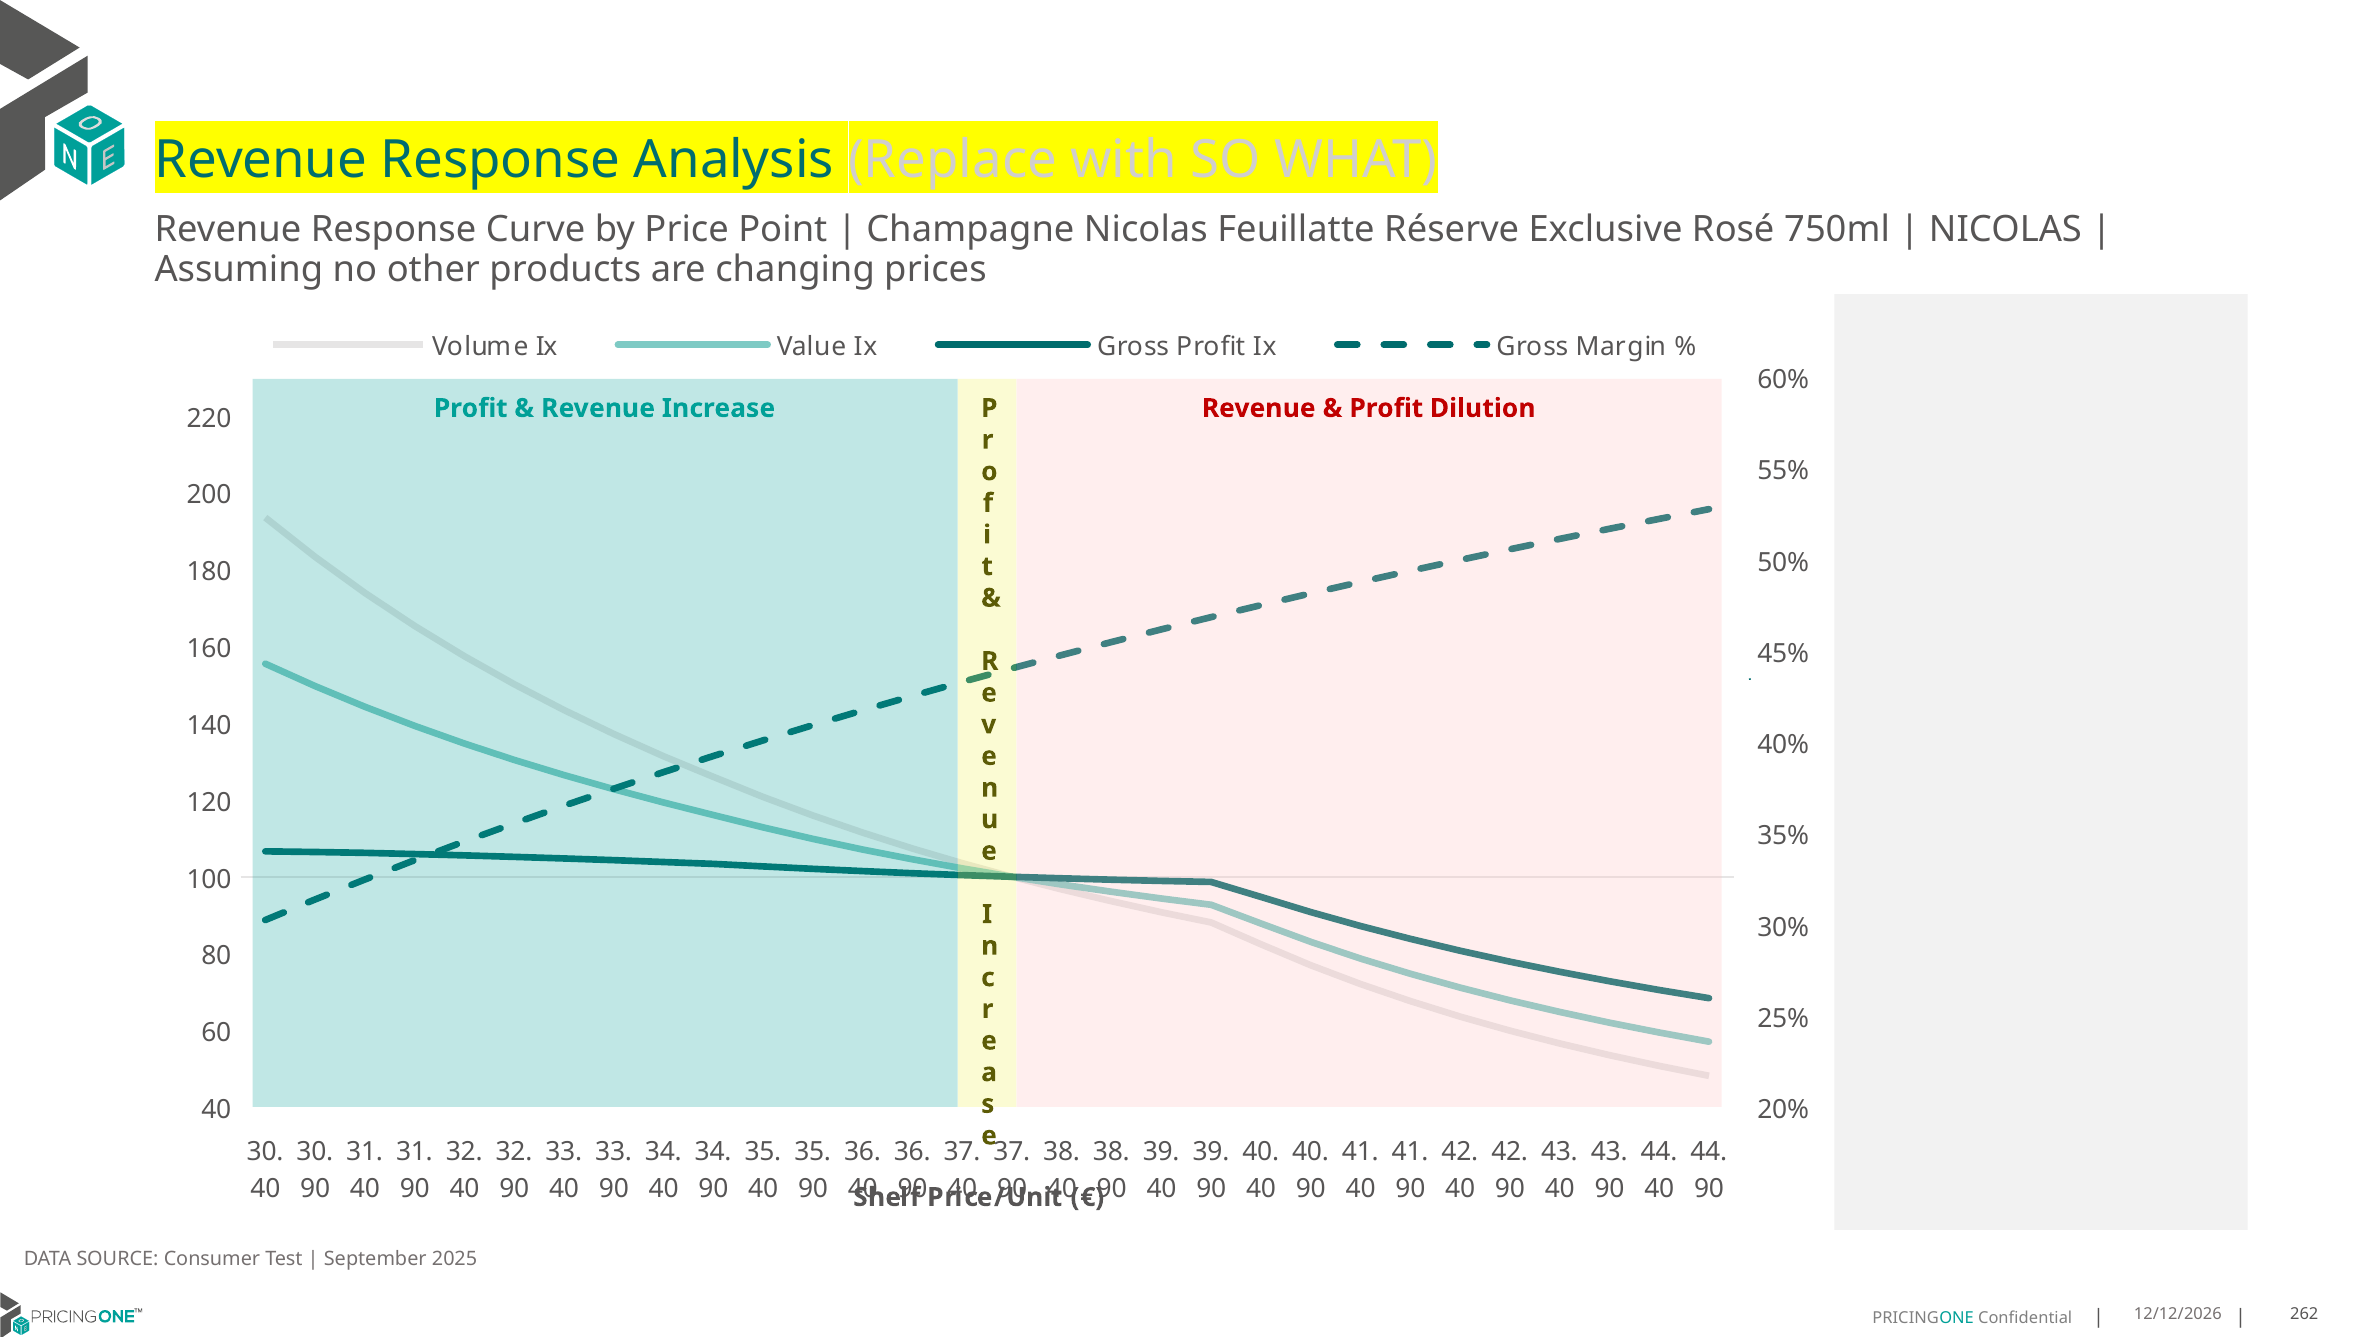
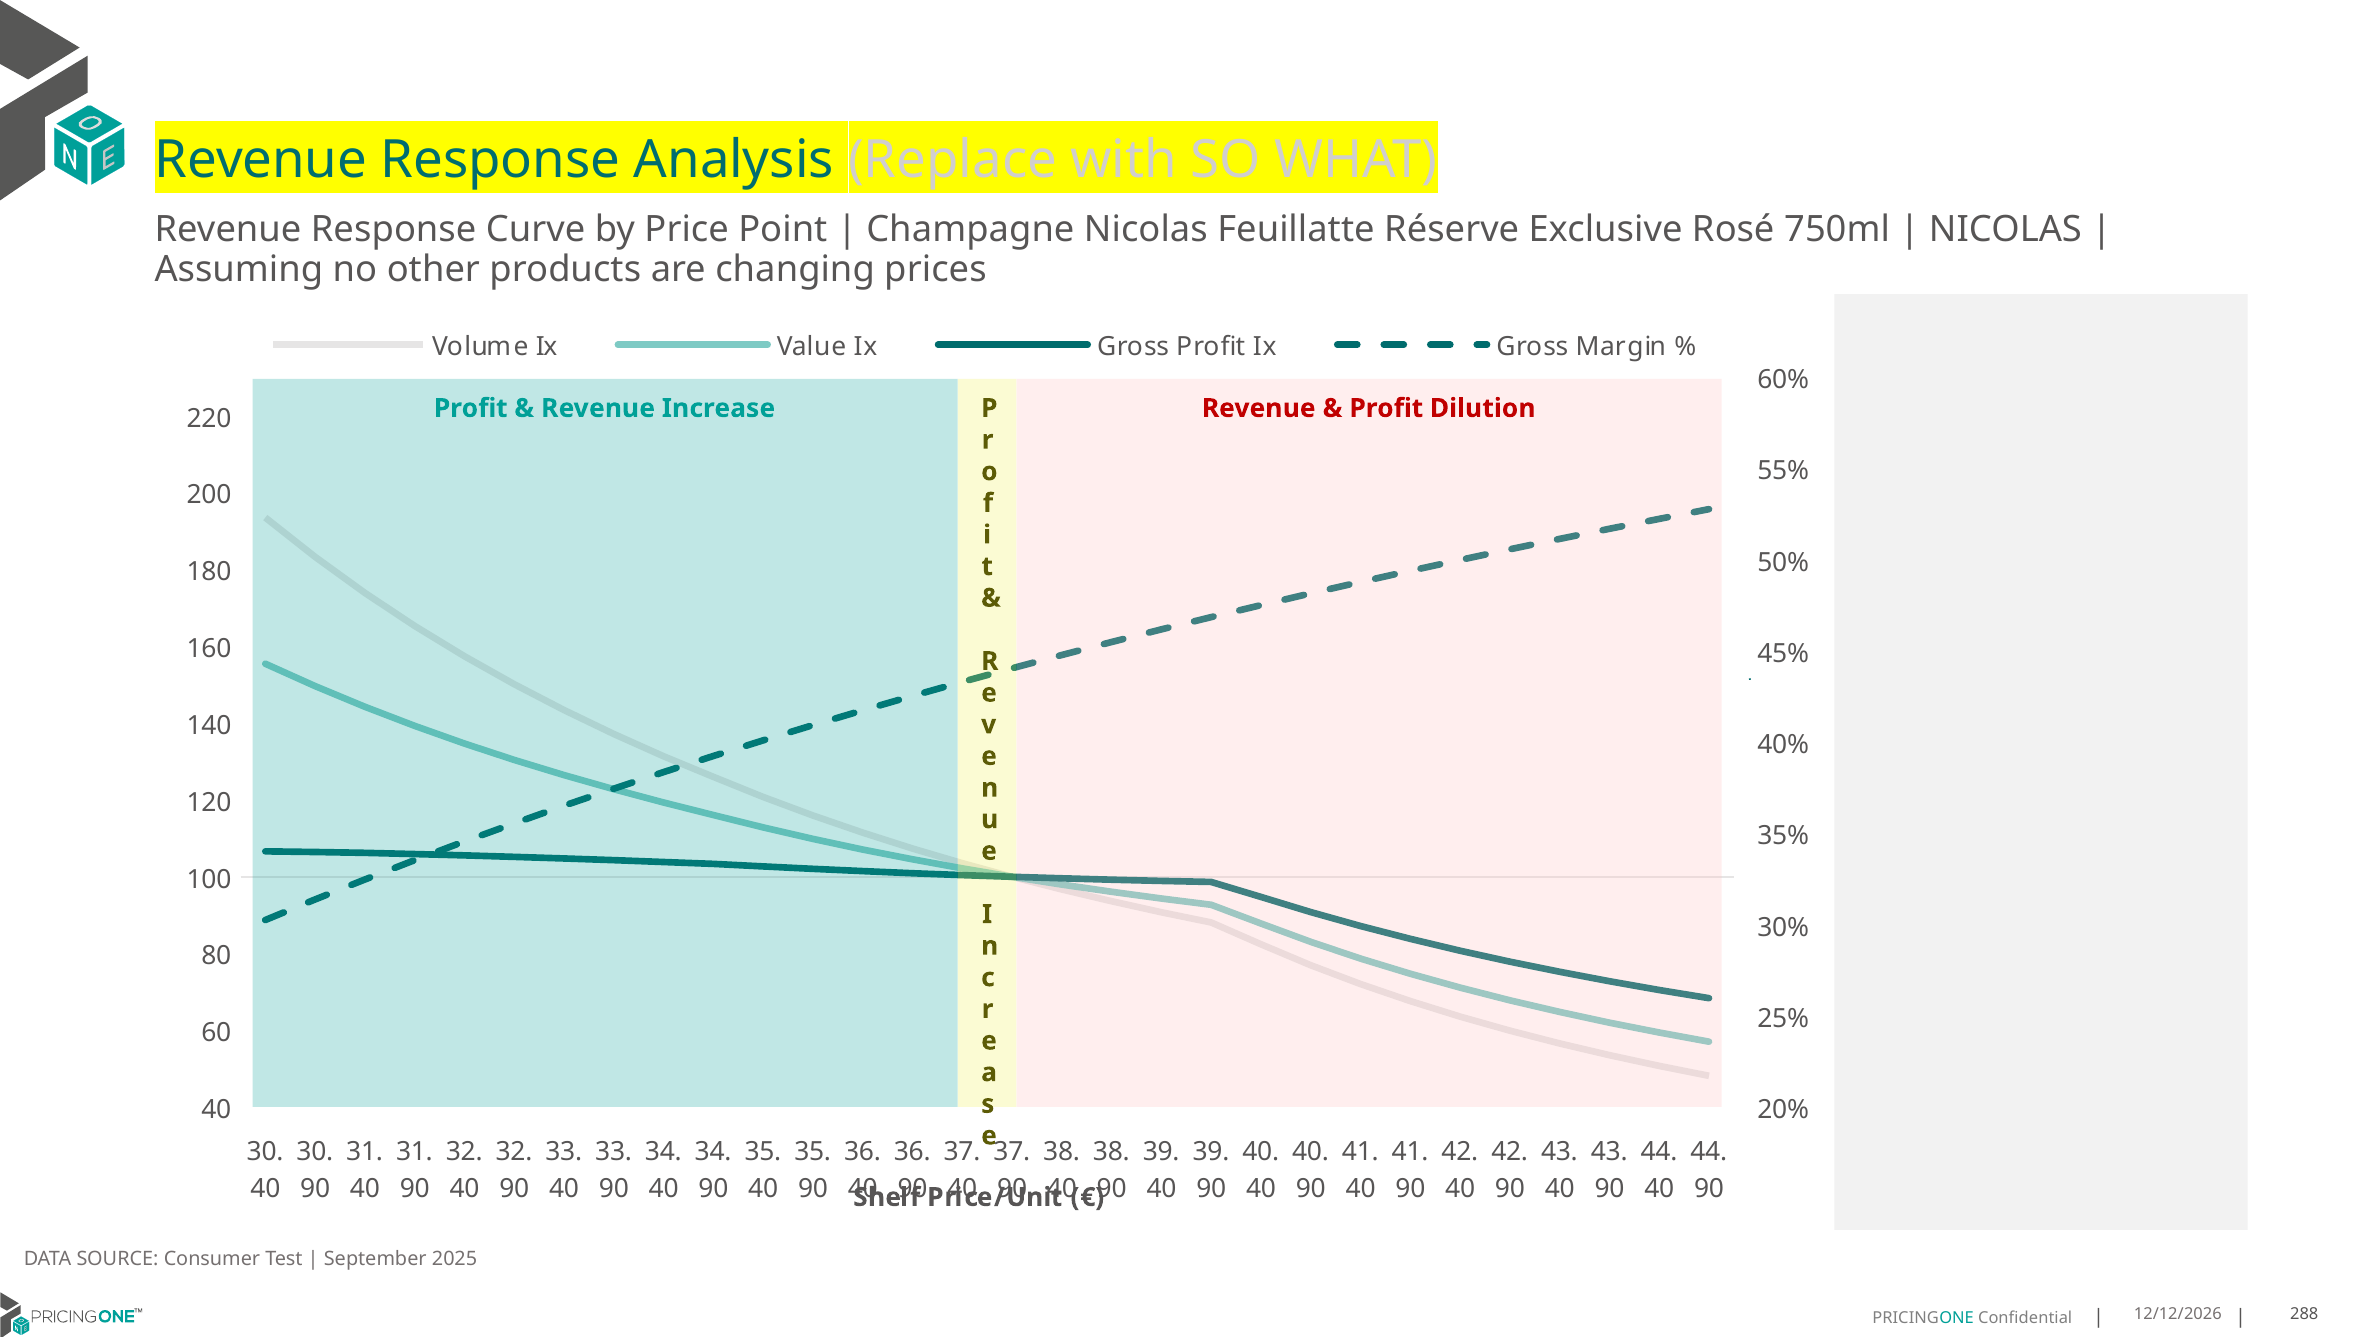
262: 262 -> 288 (2304, 1315)
